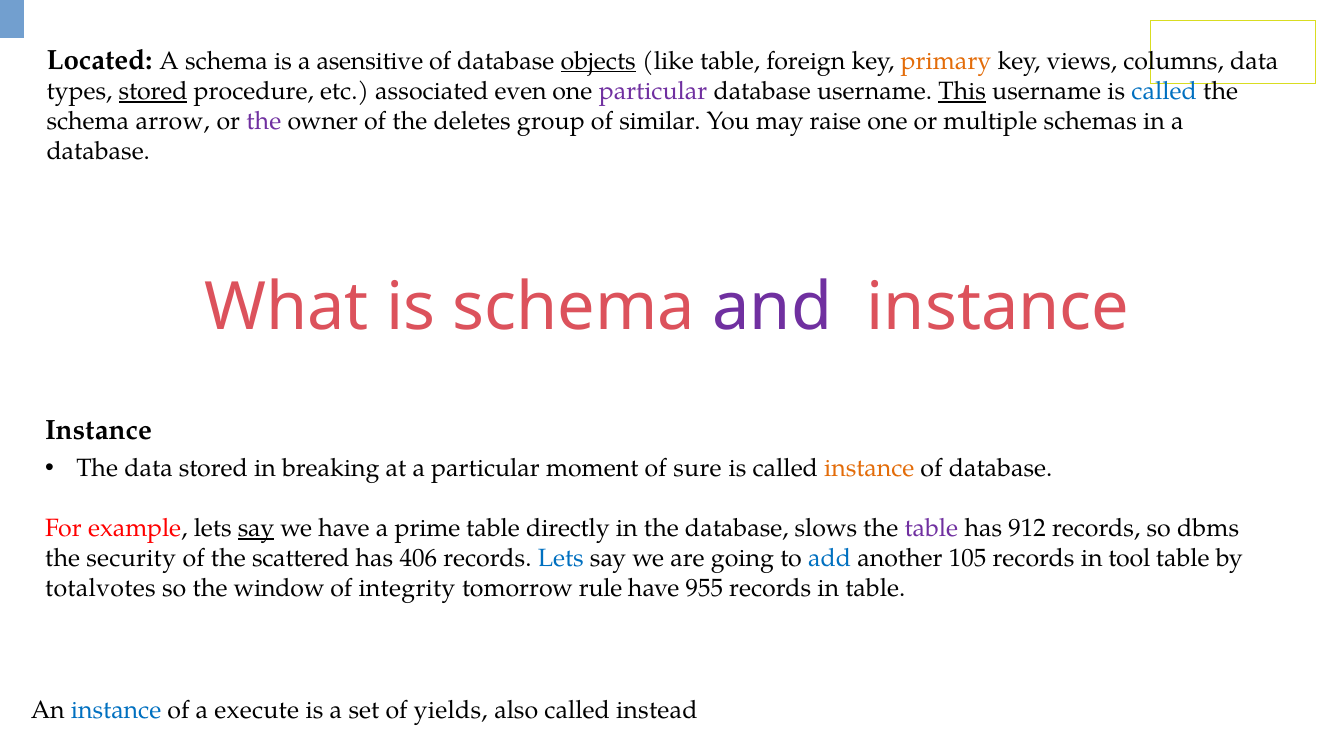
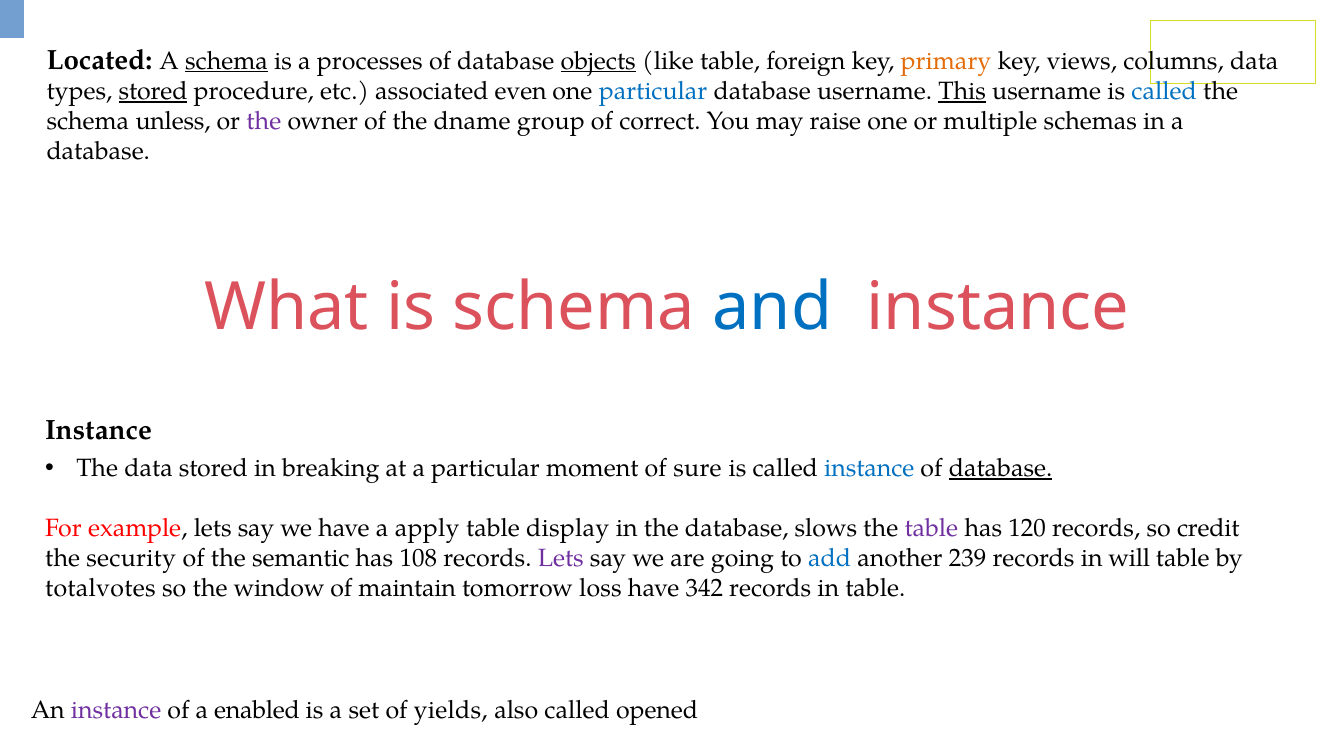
schema underline: none -> present (227, 61)
asensitive: asensitive -> processes (370, 61)
particular colour: purple -> blue (653, 91)
arrow: arrow -> unless (173, 121)
deletes: deletes -> dname (472, 121)
similar: similar -> correct (660, 121)
and colour: purple -> blue (772, 308)
instance colour: orange -> blue (869, 468)
database underline: none -> present (1001, 468)
say underline: present -> none (256, 528)
prime: prime -> apply (427, 528)
directly: directly -> display (568, 528)
912: 912 -> 120 (1027, 528)
dbms: dbms -> credit (1208, 528)
scattered: scattered -> semantic (301, 558)
406: 406 -> 108 (418, 558)
Lets colour: blue -> purple (561, 558)
105: 105 -> 239 (968, 558)
tool: tool -> will (1129, 558)
integrity: integrity -> maintain (407, 588)
rule: rule -> loss (600, 588)
955: 955 -> 342 (704, 588)
instance colour: blue -> purple (116, 711)
execute: execute -> enabled (257, 711)
instead: instead -> opened (657, 711)
